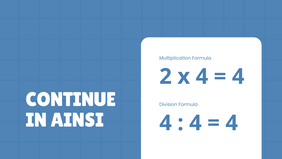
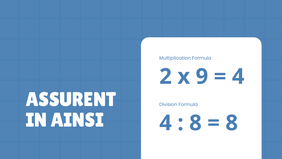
x 4: 4 -> 9 (202, 76)
CONTINUE: CONTINUE -> ASSURENT (71, 99)
4: 4 -> 8 (195, 123)
4: 4 -> 8 (232, 123)
